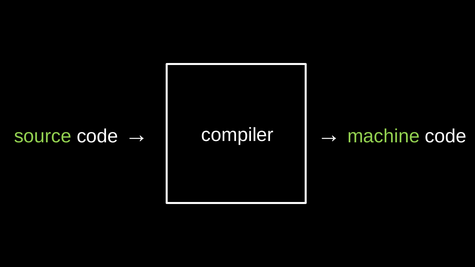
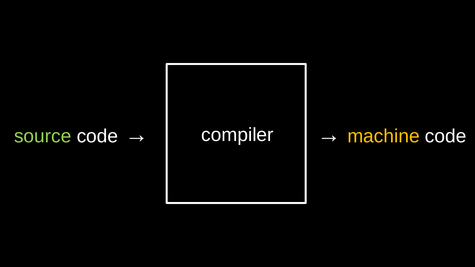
machine colour: light green -> yellow (384, 136)
